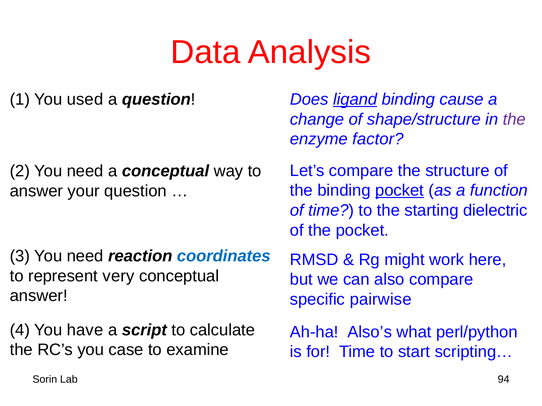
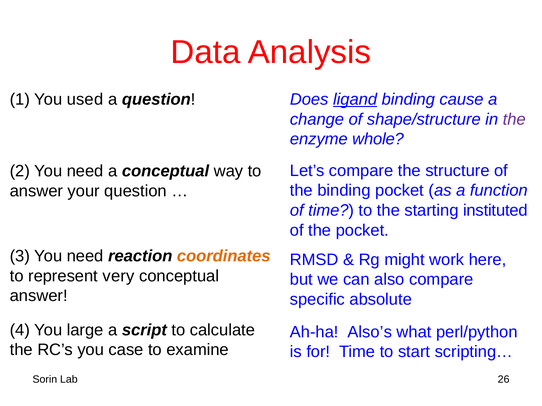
factor: factor -> whole (378, 139)
pocket underline: present -> none (400, 191)
dielectric: dielectric -> instituted (495, 211)
coordinates colour: blue -> orange (224, 256)
pairwise: pairwise -> absolute (381, 300)
have: have -> large (85, 330)
94: 94 -> 26 (504, 380)
